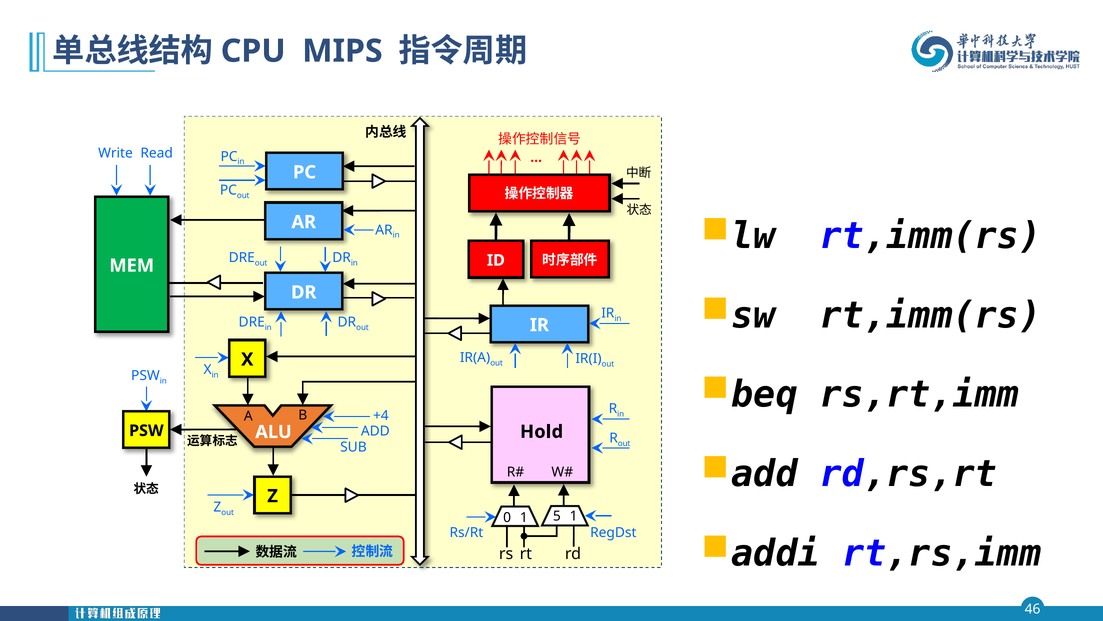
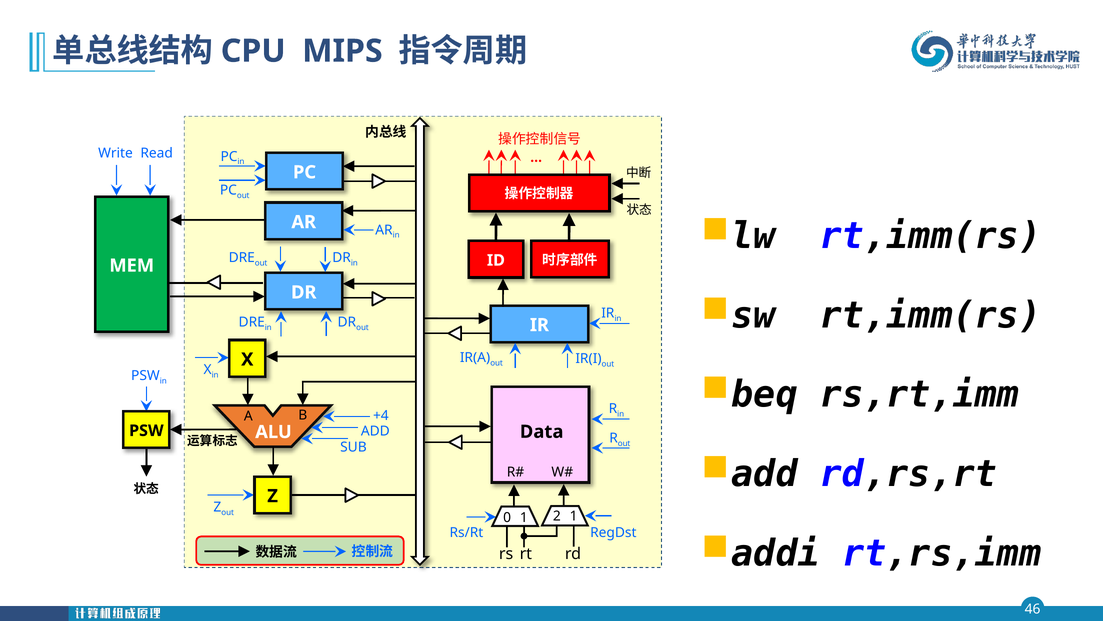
Hold: Hold -> Data (542, 431)
5: 5 -> 2 (557, 516)
